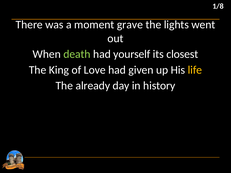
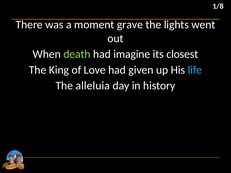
yourself: yourself -> imagine (132, 54)
life colour: yellow -> light blue (195, 70)
already: already -> alleluia (93, 86)
